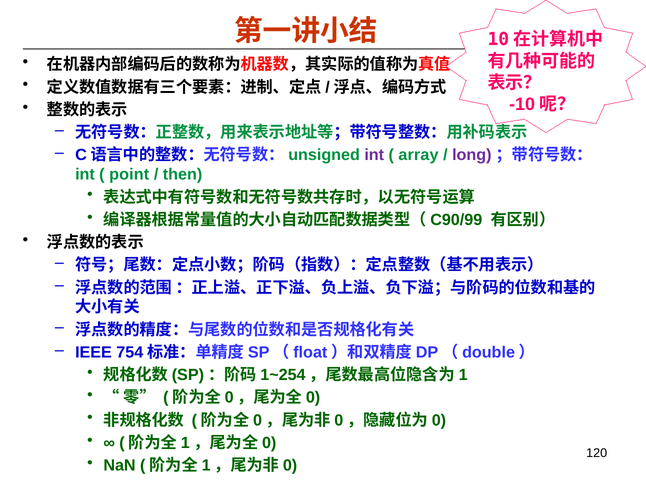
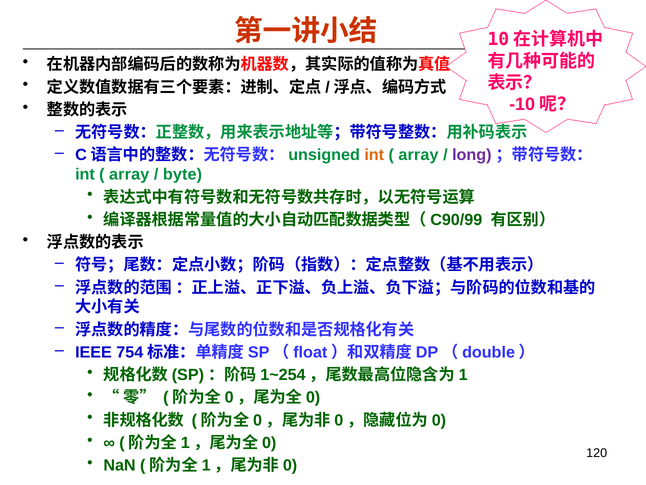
int colour: purple -> orange (374, 155)
point: point -> array (129, 174)
then: then -> byte (182, 174)
